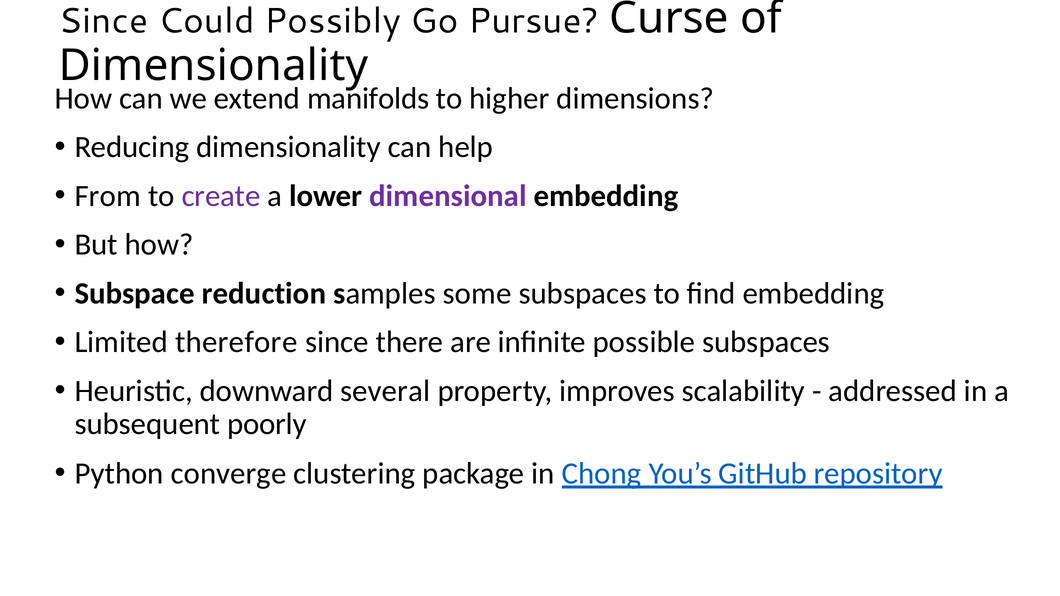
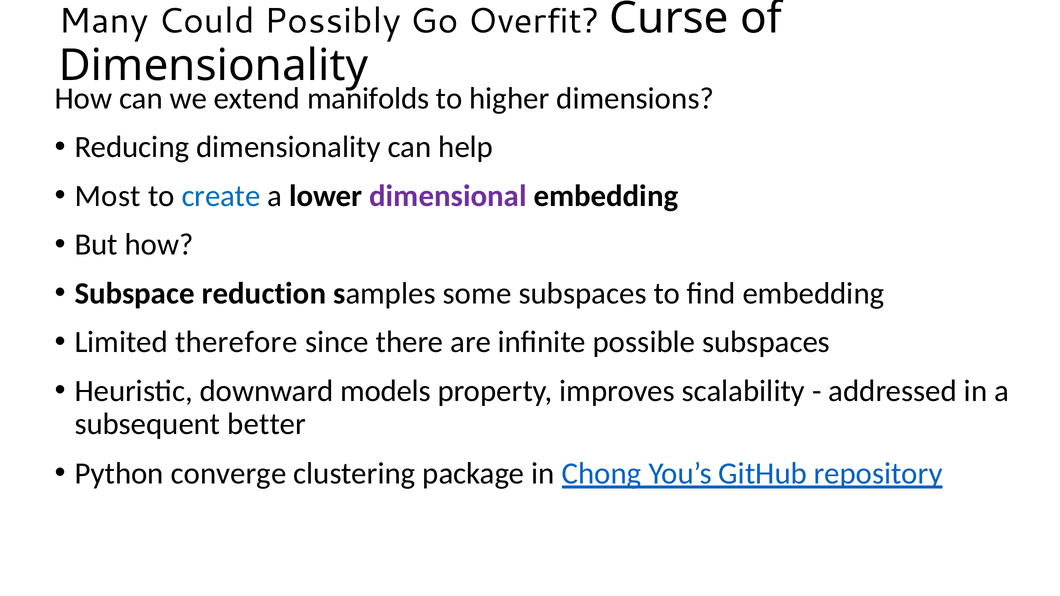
Since: Since -> Many (104, 21)
Pursue: Pursue -> Overfit (534, 21)
From: From -> Most (108, 196)
create colour: purple -> blue (221, 196)
several: several -> models (385, 391)
poorly: poorly -> better (267, 424)
